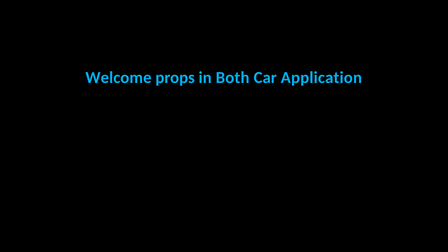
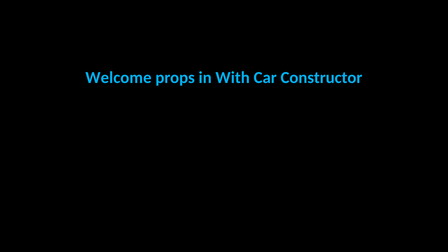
Both: Both -> With (233, 78)
Application: Application -> Constructor (321, 78)
